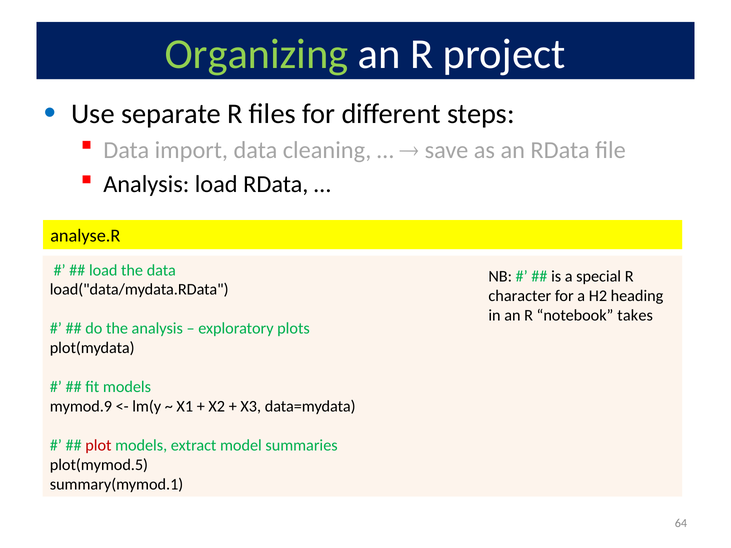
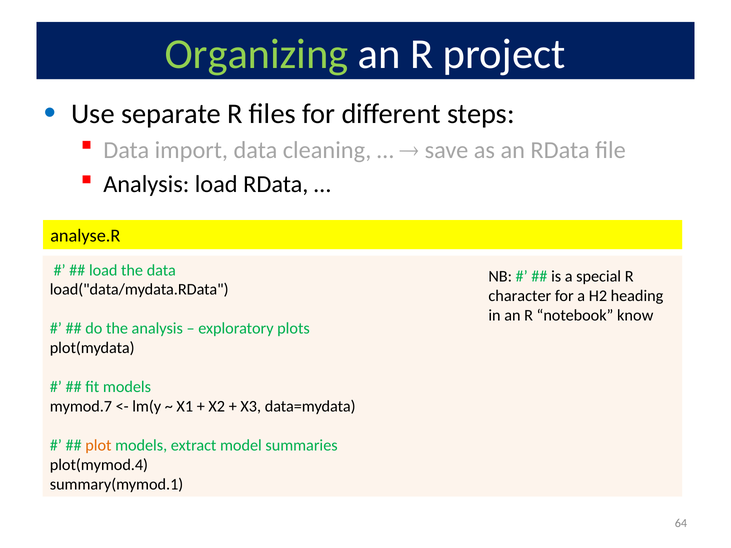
takes: takes -> know (635, 315)
mymod.9: mymod.9 -> mymod.7 (81, 407)
plot colour: red -> orange (98, 446)
plot(mymod.5: plot(mymod.5 -> plot(mymod.4 (99, 465)
